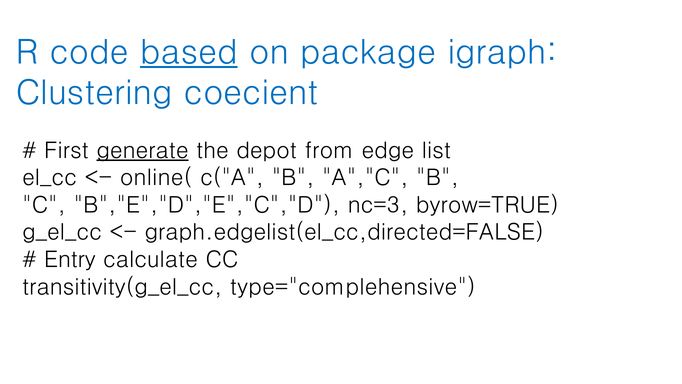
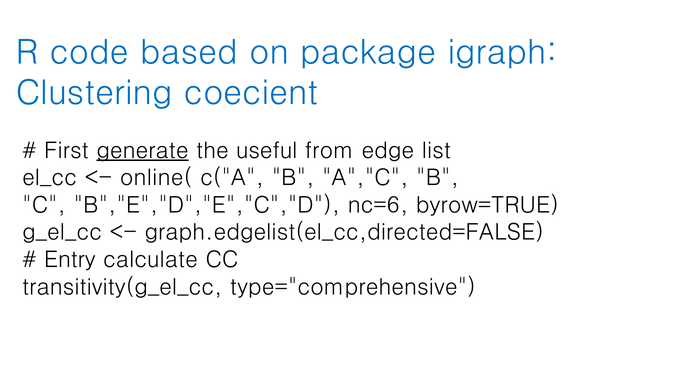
based underline: present -> none (189, 52)
depot: depot -> useful (267, 150)
nc=3: nc=3 -> nc=6 (378, 205)
type="complehensive: type="complehensive -> type="comprehensive (353, 287)
